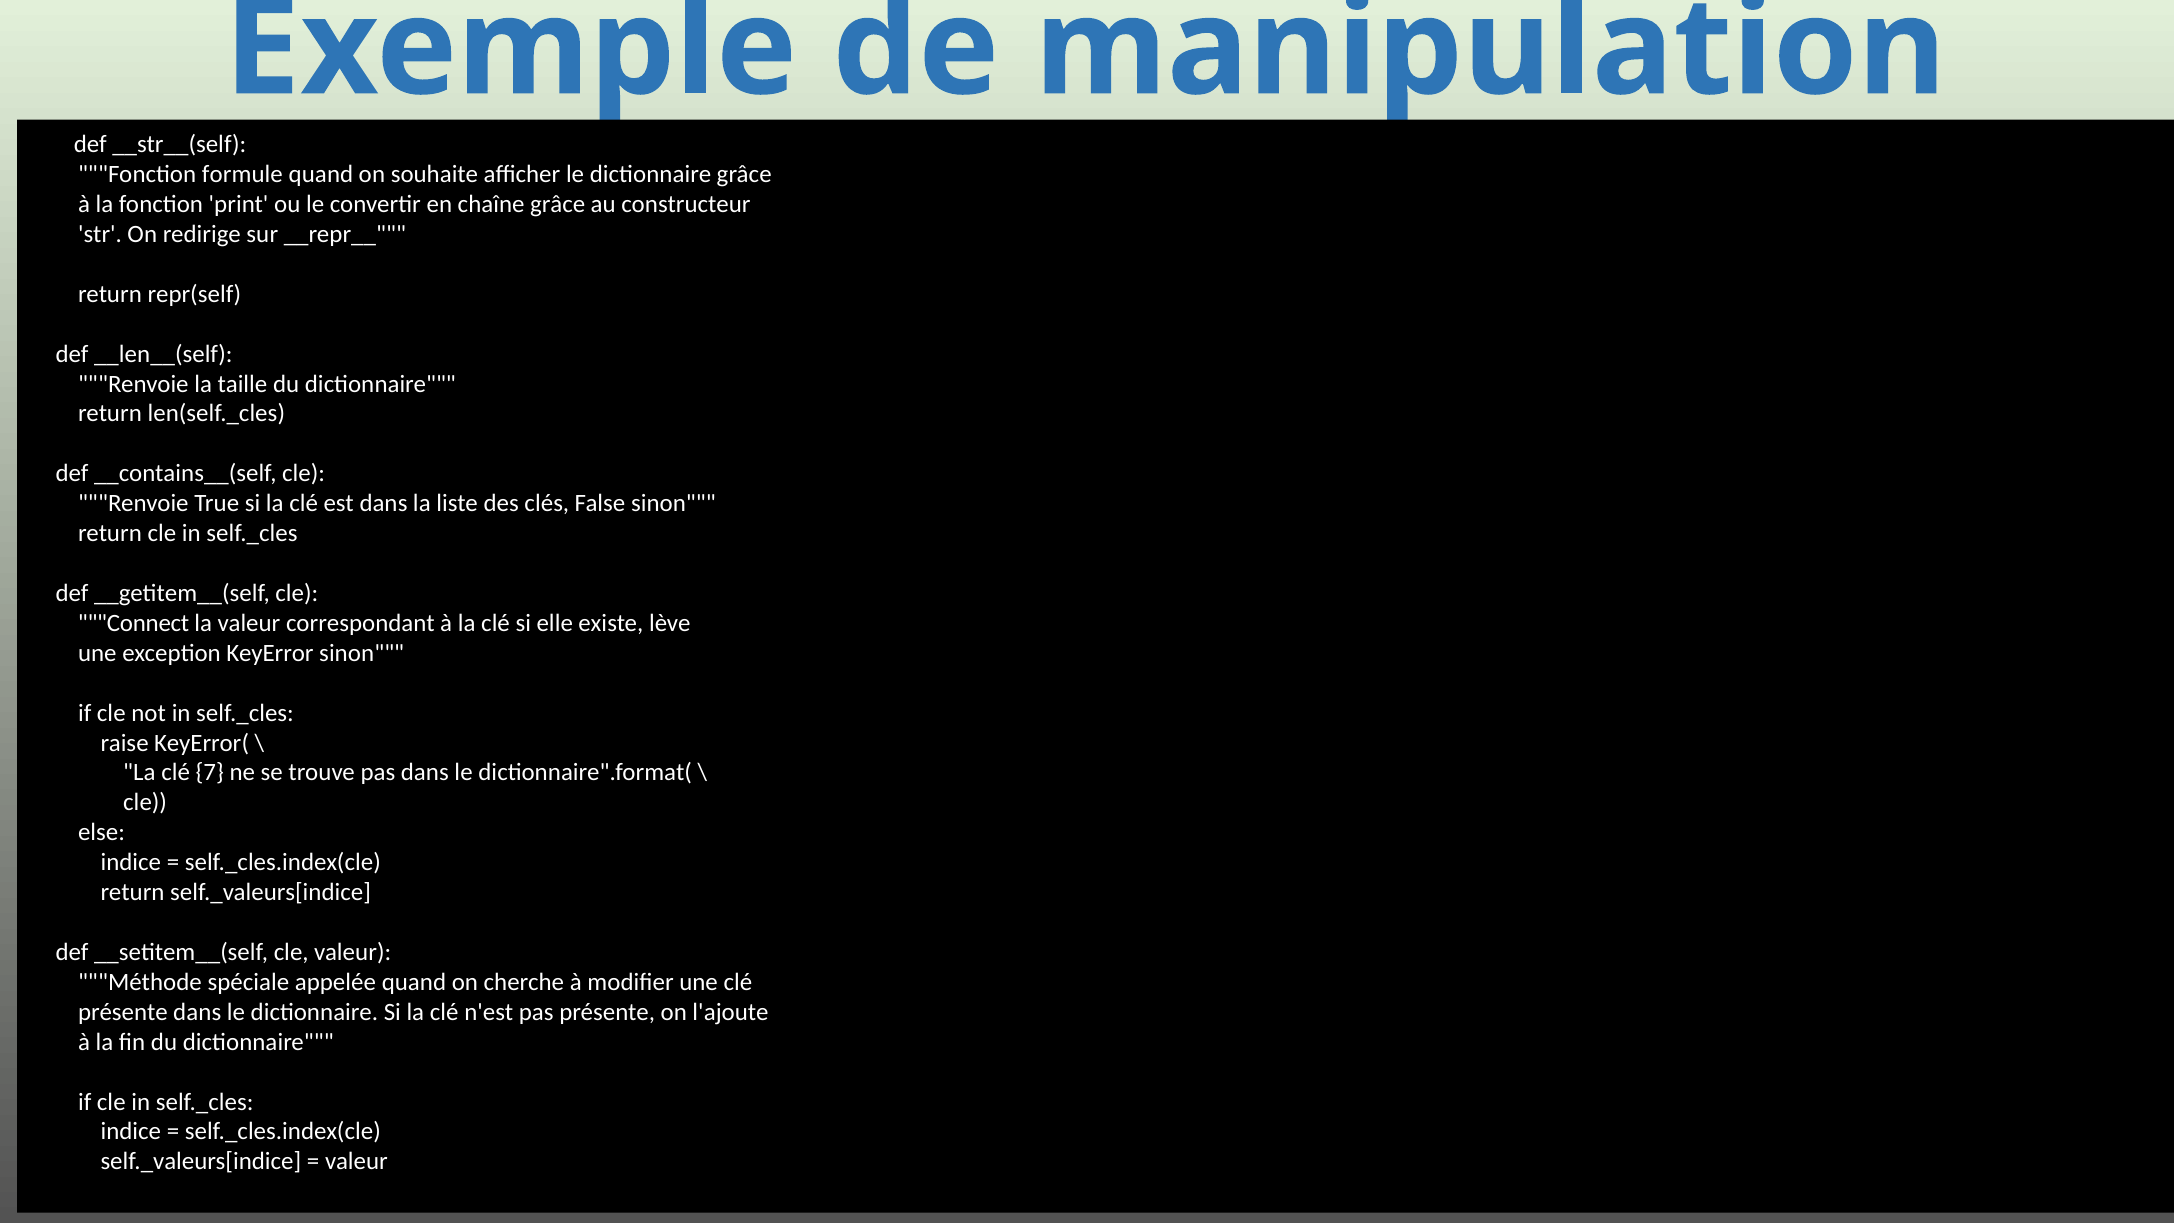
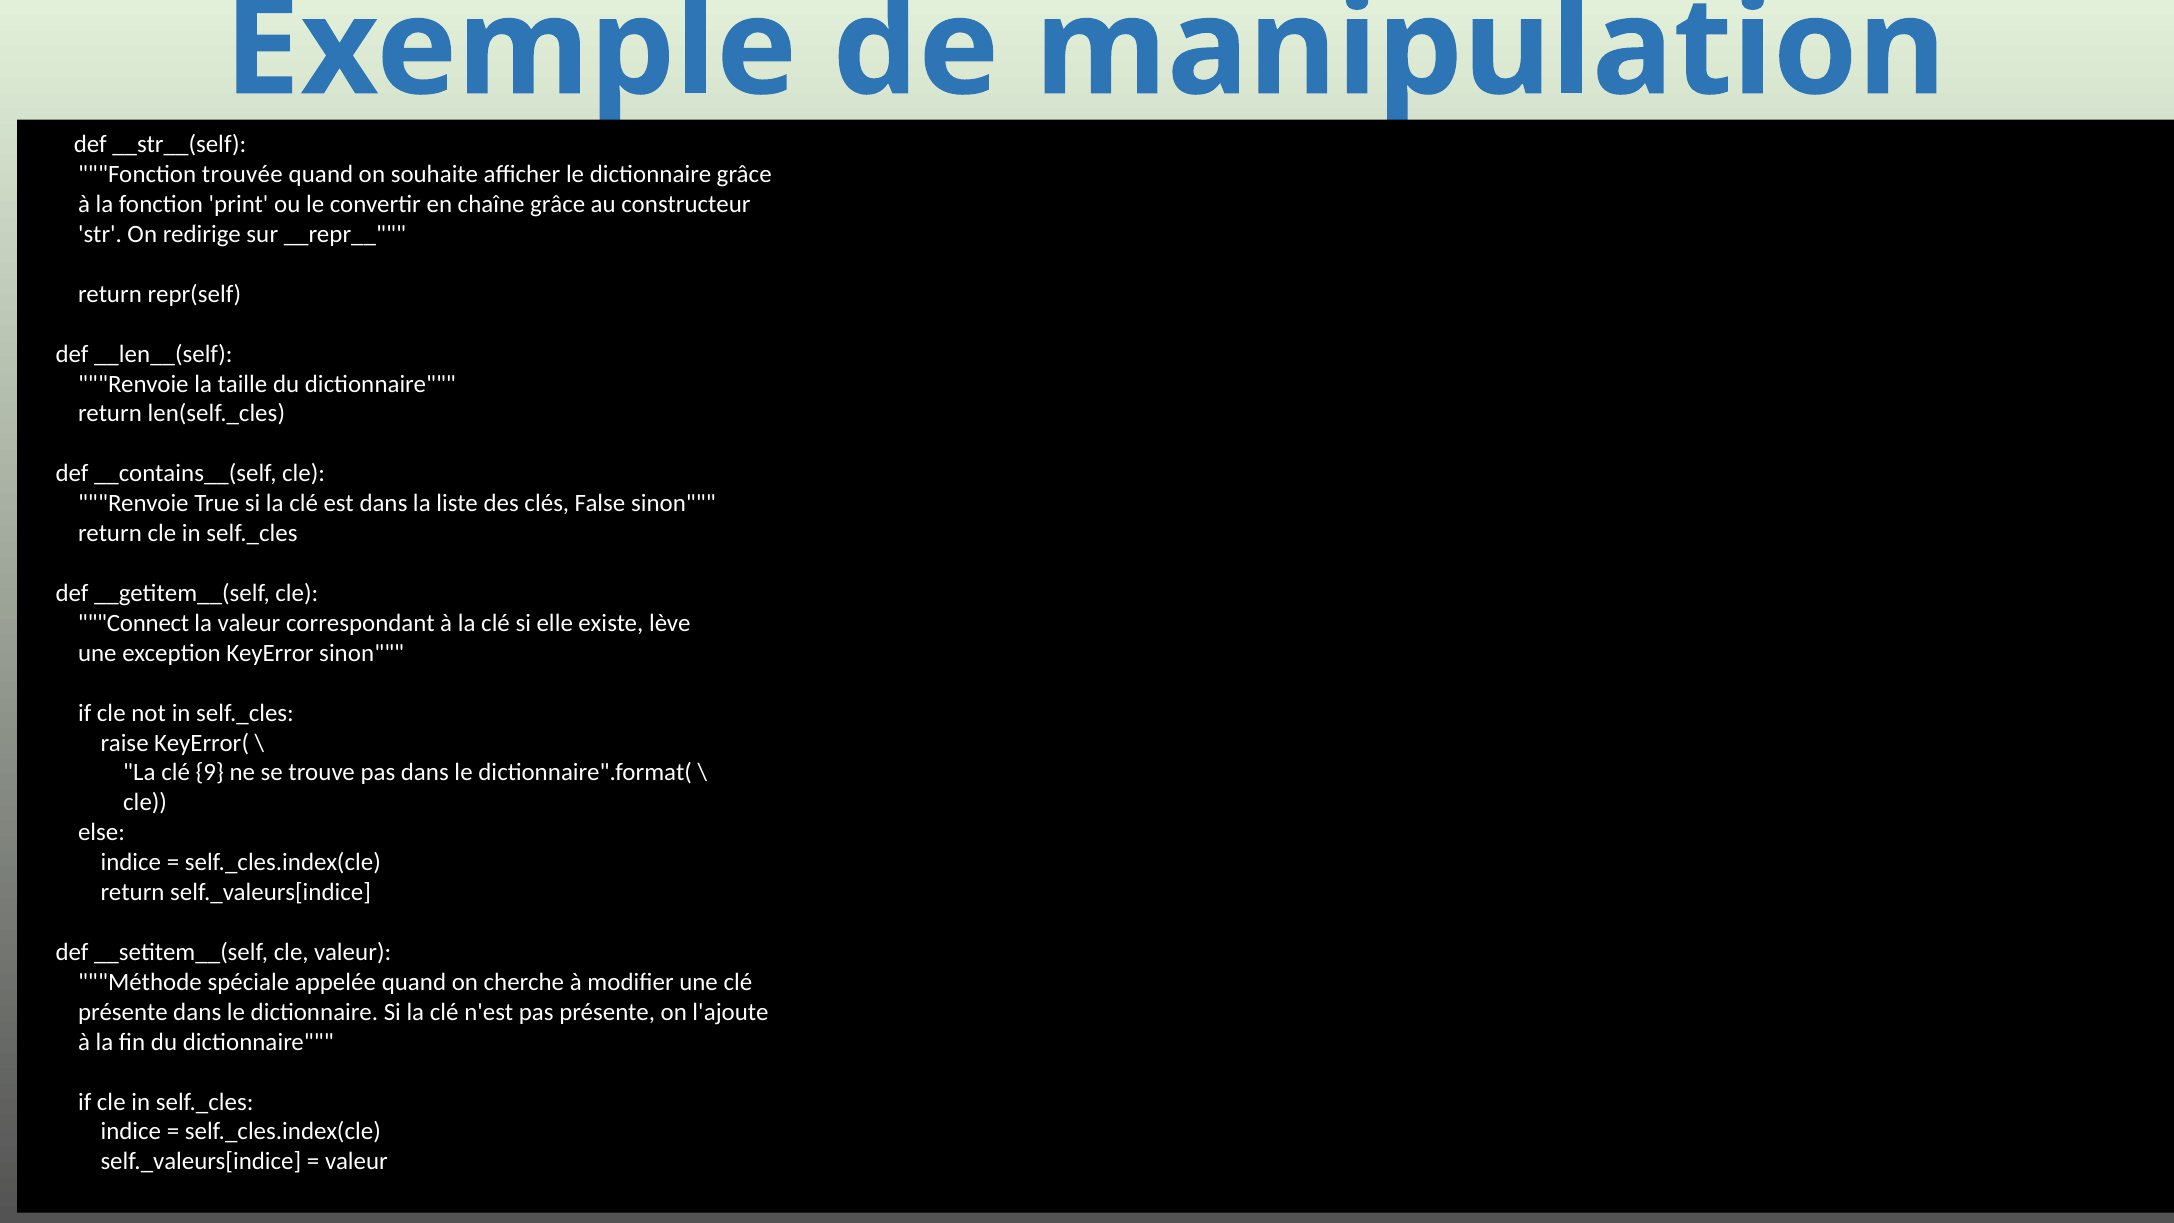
formule: formule -> trouvée (242, 174)
7: 7 -> 9 (210, 773)
